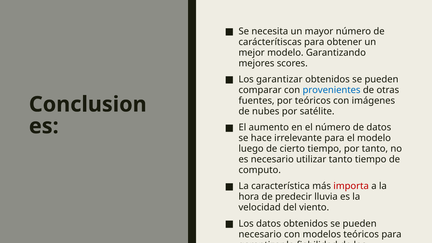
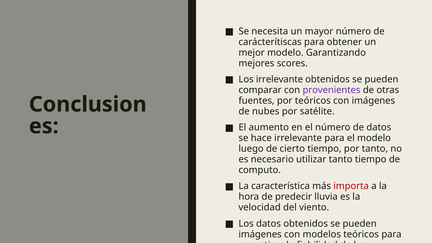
Los garantizar: garantizar -> irrelevante (279, 79)
provenientes colour: blue -> purple (332, 90)
necesario: necesario -> imágenes (260, 234)
